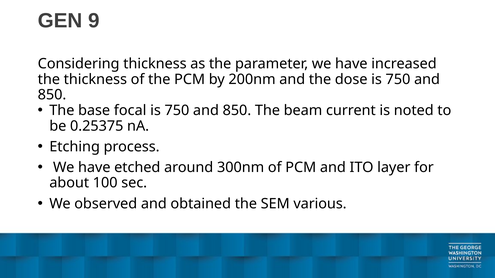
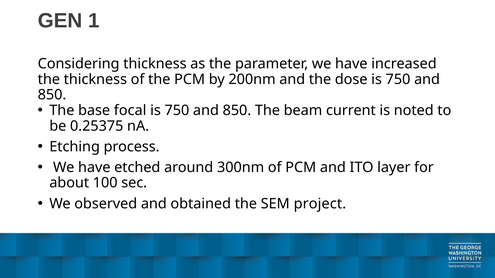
9: 9 -> 1 (94, 21)
various: various -> project (320, 204)
